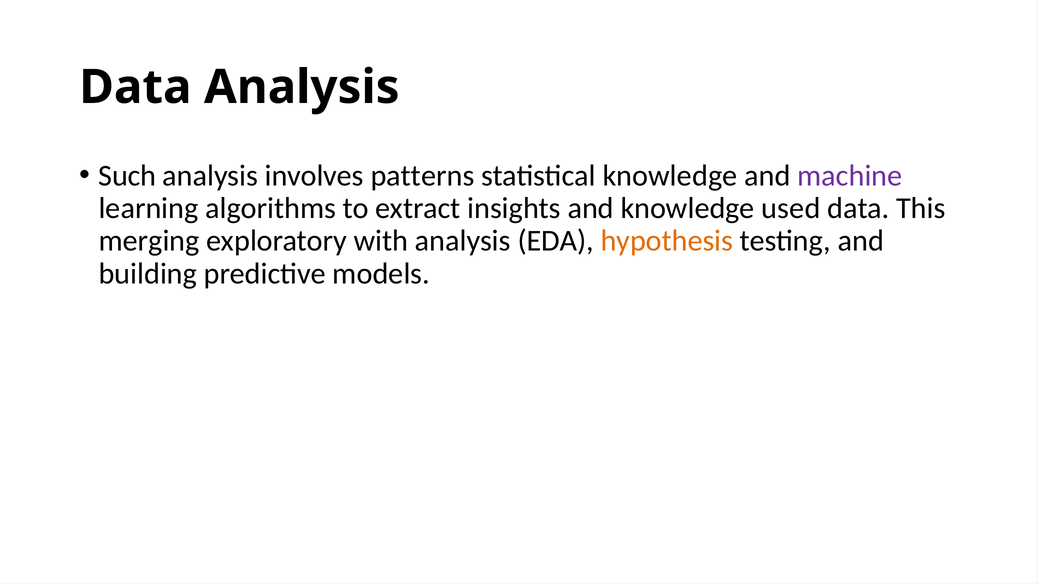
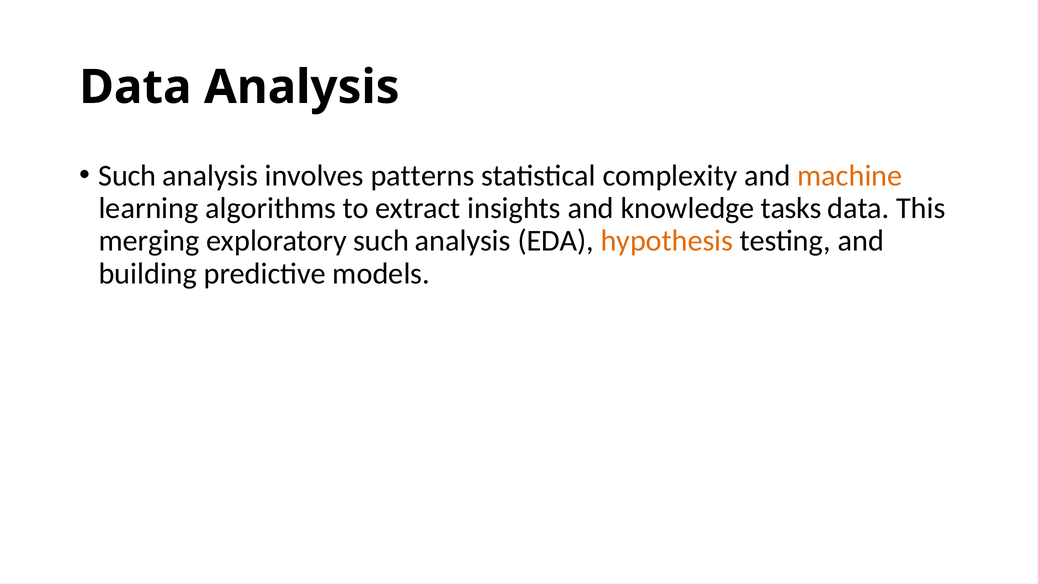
statistical knowledge: knowledge -> complexity (670, 175)
machine colour: purple -> orange (850, 175)
used: used -> tasks (791, 208)
exploratory with: with -> such (381, 241)
